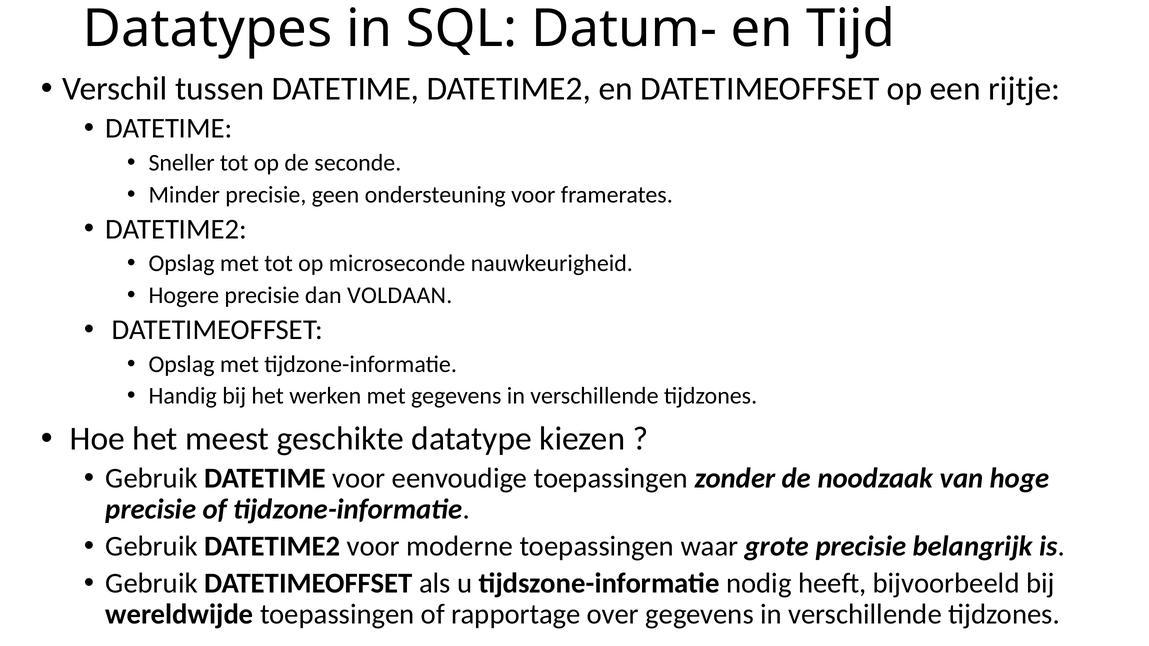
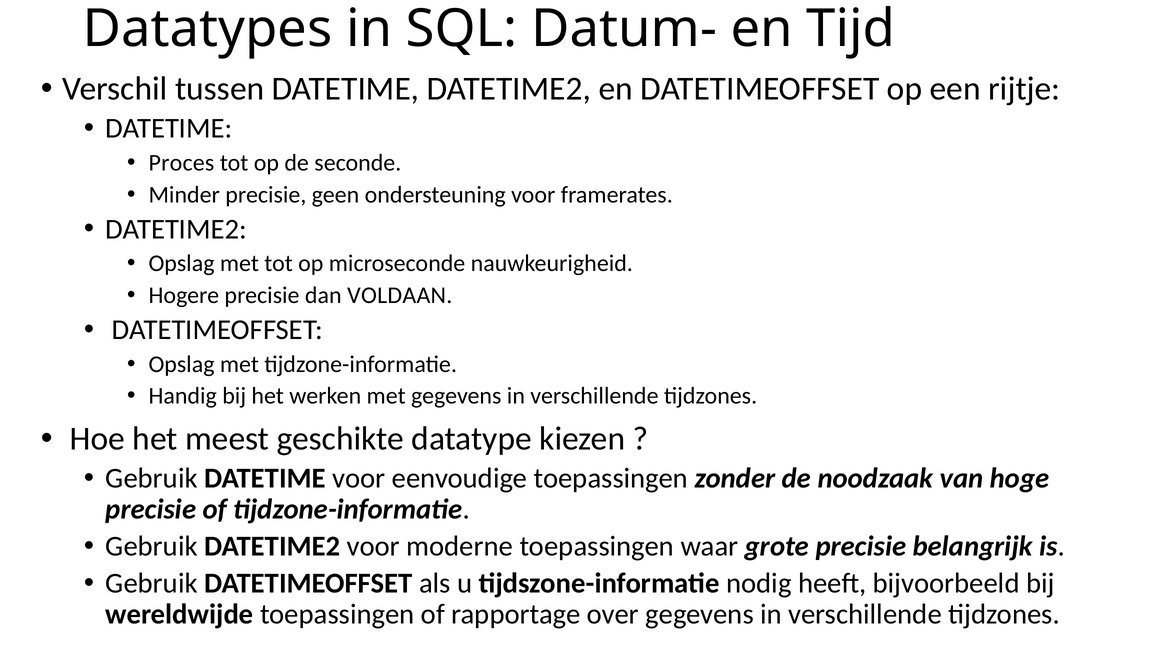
Sneller: Sneller -> Proces (181, 163)
